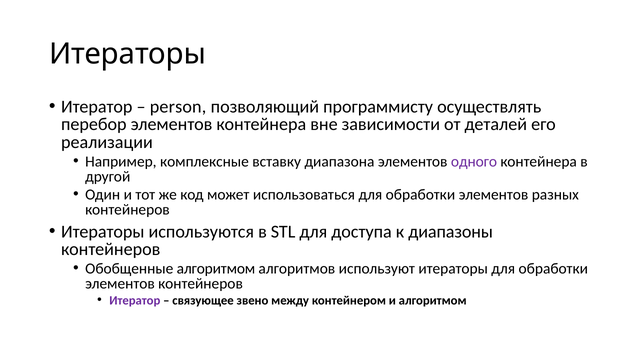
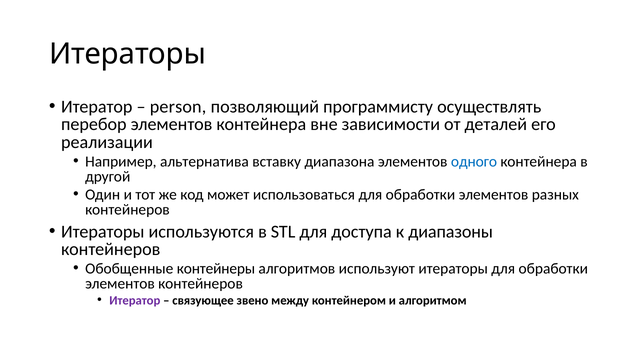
комплексные: комплексные -> альтернатива (204, 161)
одного colour: purple -> blue (474, 161)
Обобщенные алгоритмом: алгоритмом -> контейнеры (216, 268)
